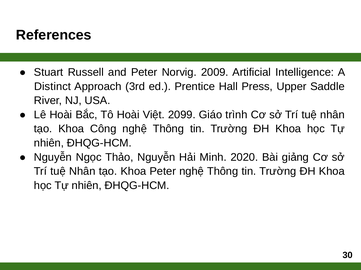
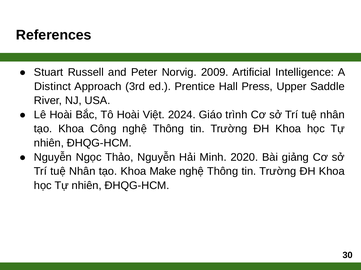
2099: 2099 -> 2024 (182, 115)
Khoa Peter: Peter -> Make (163, 172)
